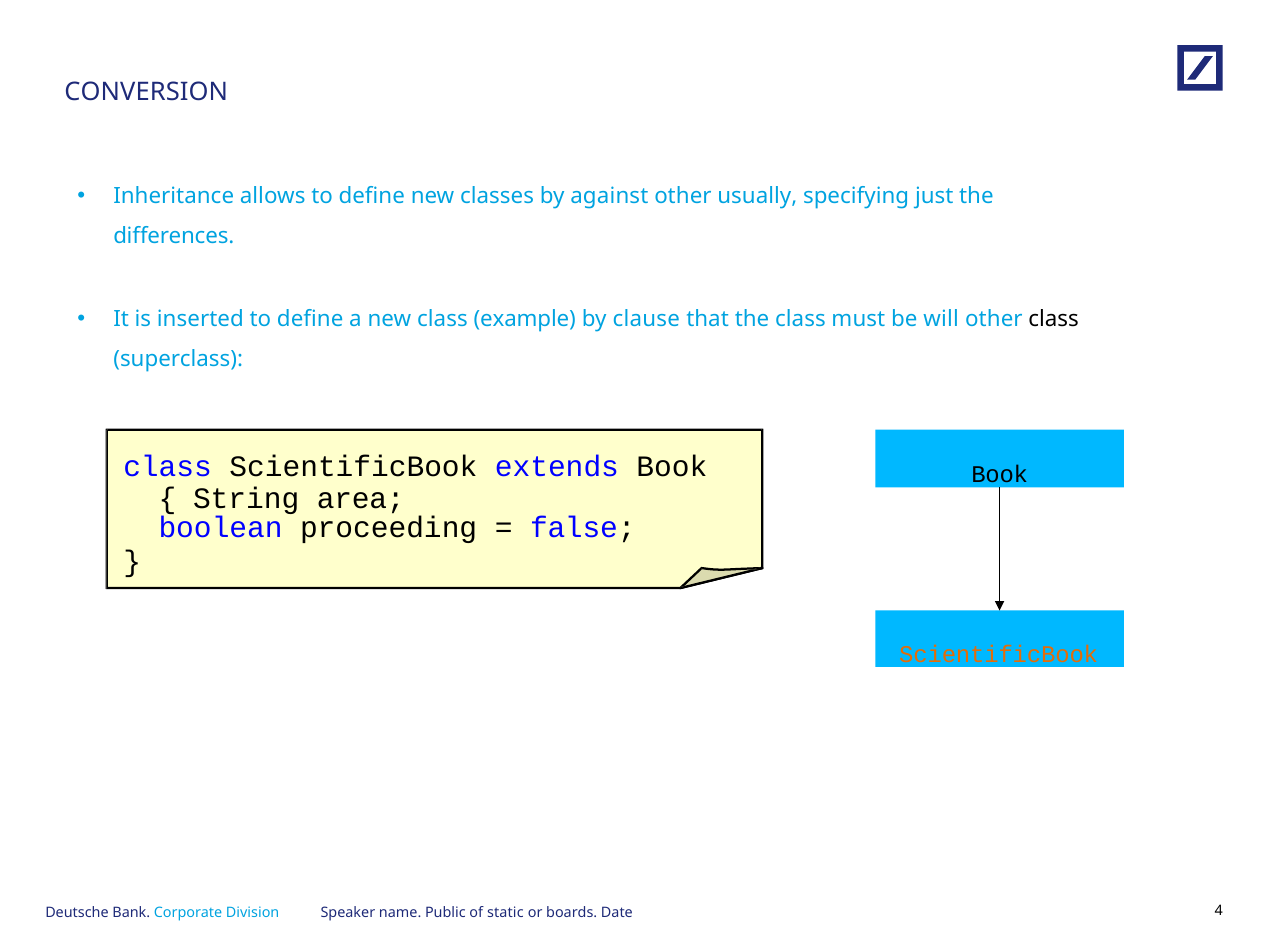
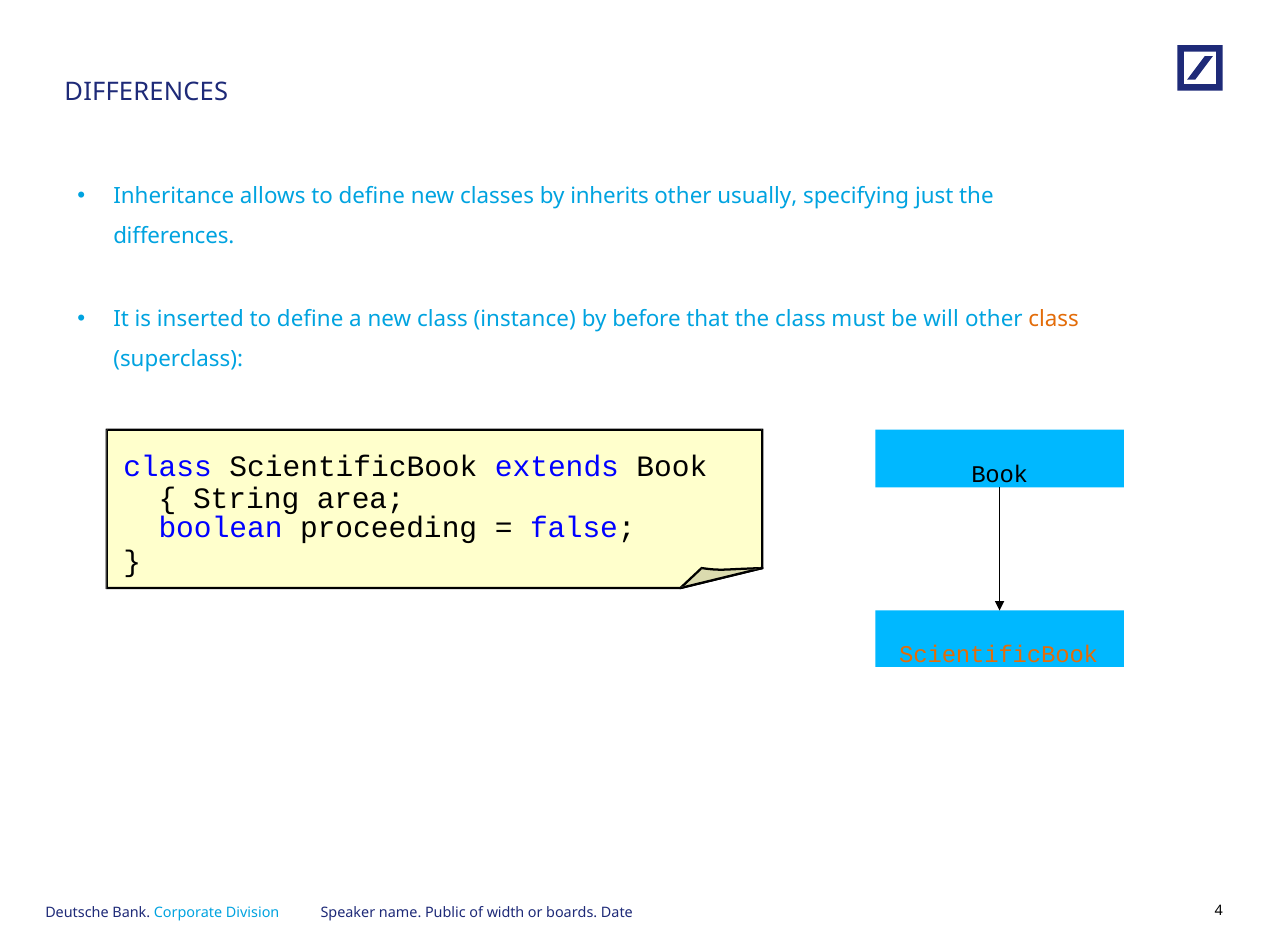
CONVERSION: CONVERSION -> DIFFERENCES (146, 92)
against: against -> inherits (610, 196)
example: example -> instance (525, 319)
clause: clause -> before (647, 319)
class colour: black -> orange (1054, 319)
static: static -> width (506, 913)
